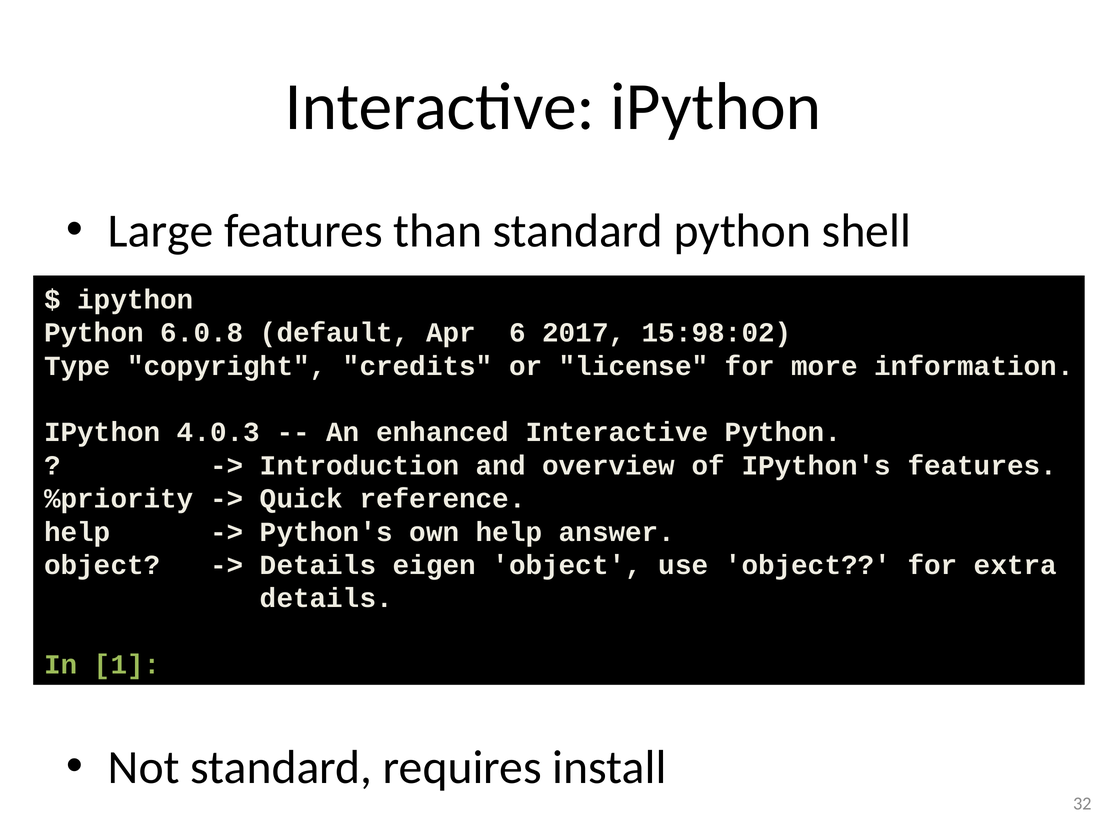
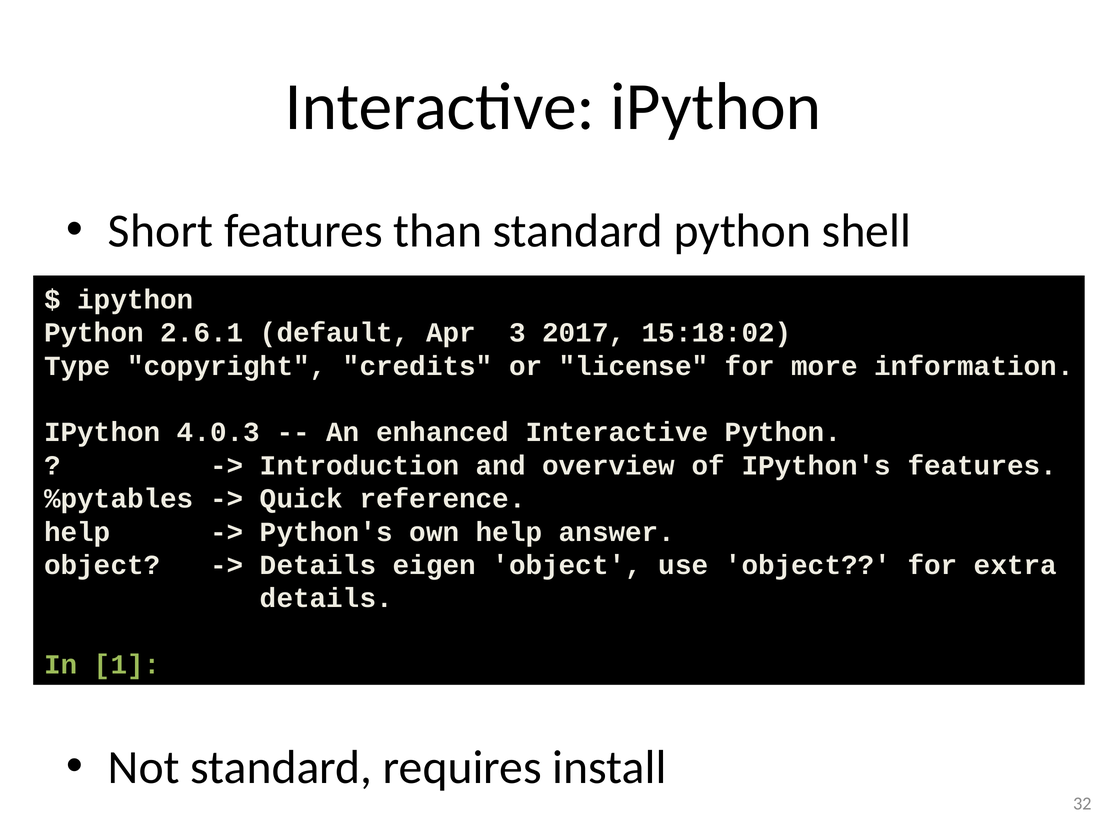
Large: Large -> Short (161, 231)
6.0.8: 6.0.8 -> 2.6.1 (202, 333)
6: 6 -> 3 (517, 333)
15:98:02: 15:98:02 -> 15:18:02 (717, 333)
%priority: %priority -> %pytables (119, 499)
